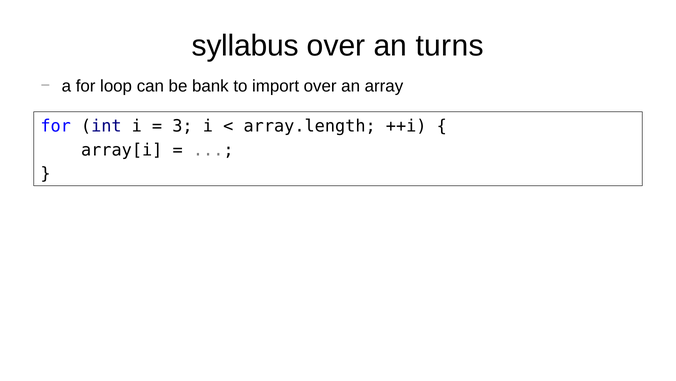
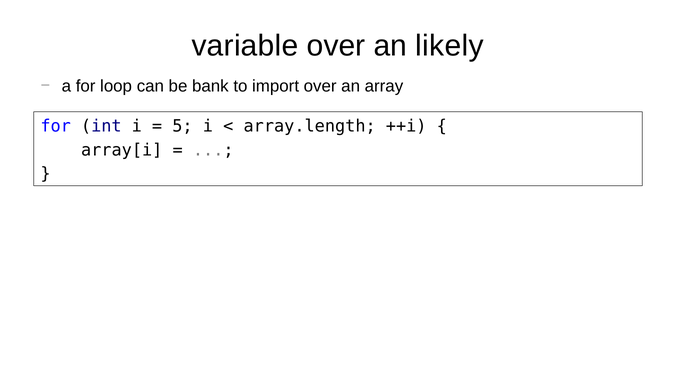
syllabus: syllabus -> variable (245, 46)
turns: turns -> likely (450, 46)
3: 3 -> 5 (182, 126)
